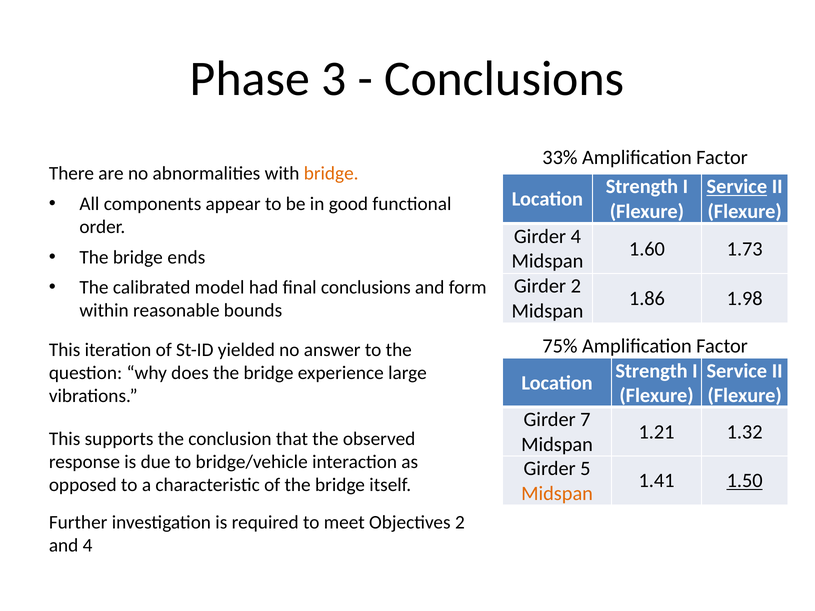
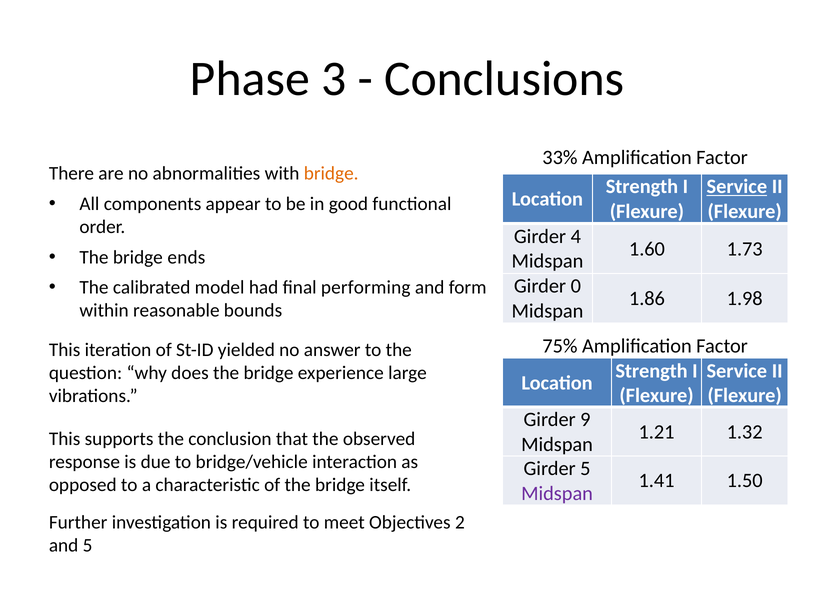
final conclusions: conclusions -> performing (366, 288)
Girder 2: 2 -> 0 (576, 286)
7: 7 -> 9 (585, 420)
1.50 underline: present -> none (745, 481)
Midspan colour: orange -> purple (557, 494)
and 4: 4 -> 5 (88, 546)
